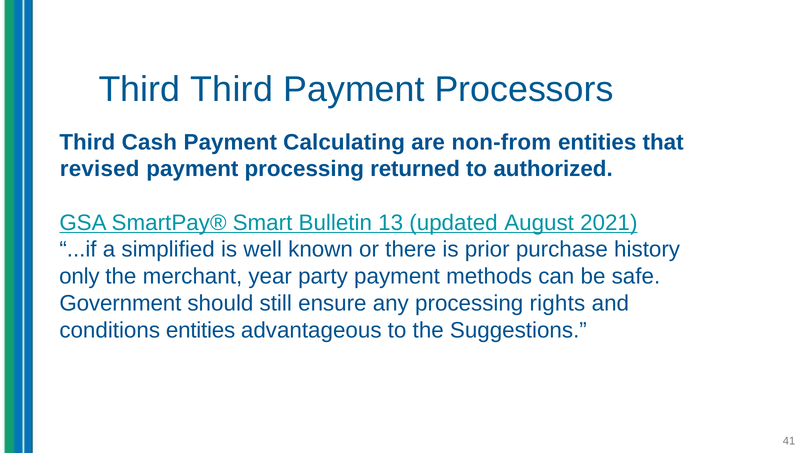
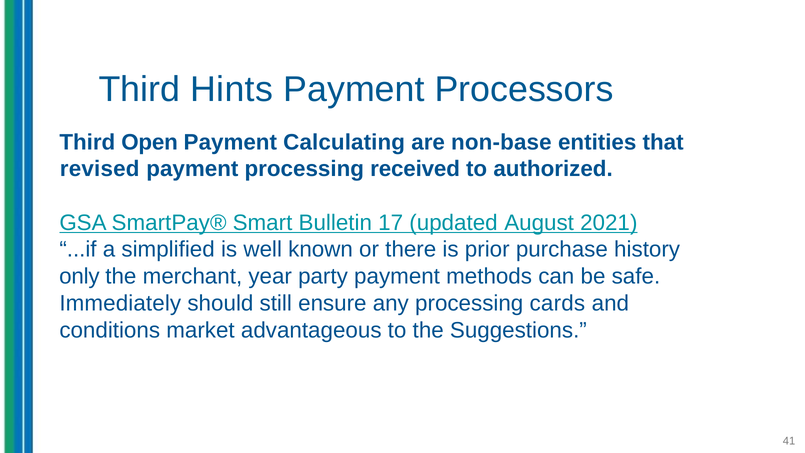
Third Third: Third -> Hints (232, 89)
Cash: Cash -> Open (150, 142)
non-from: non-from -> non-base (501, 142)
returned: returned -> received (415, 169)
13: 13 -> 17 (391, 223)
Government: Government -> Immediately (120, 303)
rights: rights -> cards (557, 303)
conditions entities: entities -> market (200, 330)
